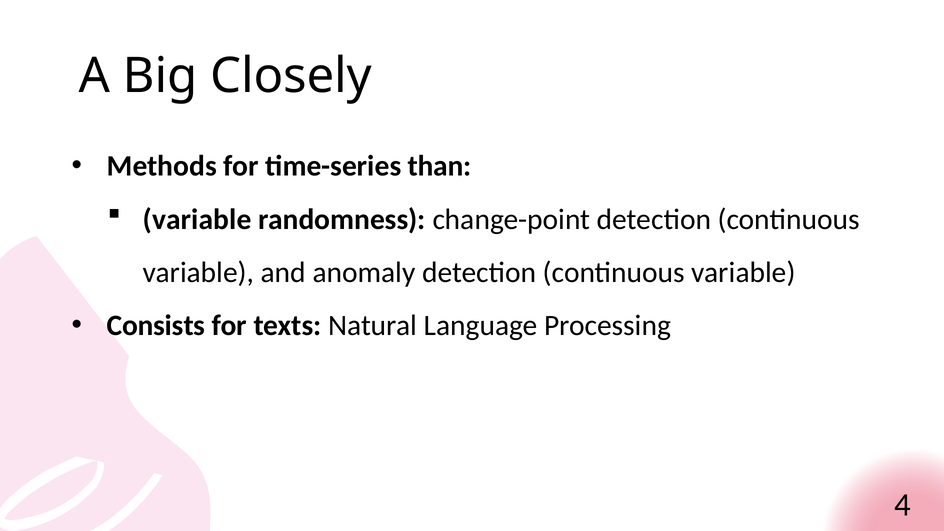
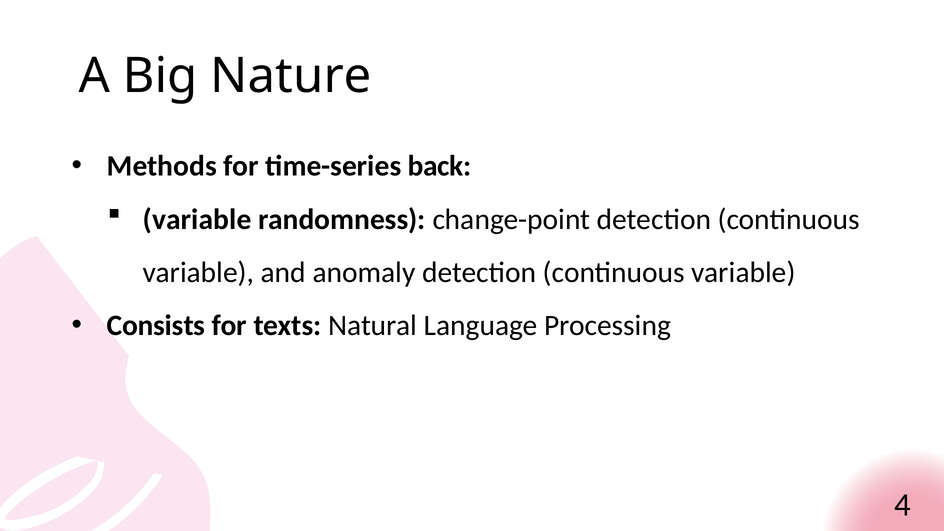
Closely: Closely -> Nature (291, 76)
than: than -> back (439, 166)
